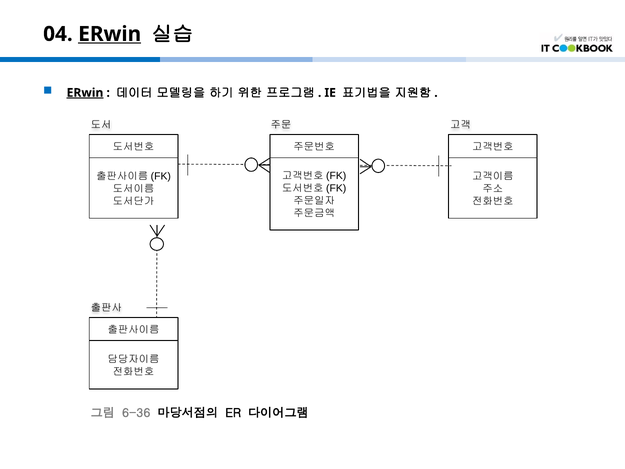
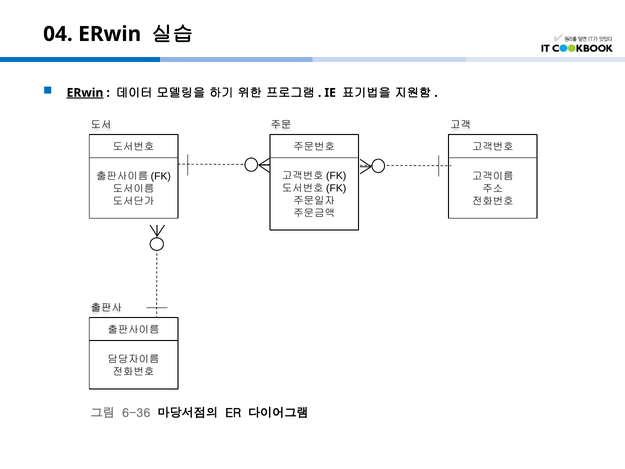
ERwin underline: present -> none (110, 34)
